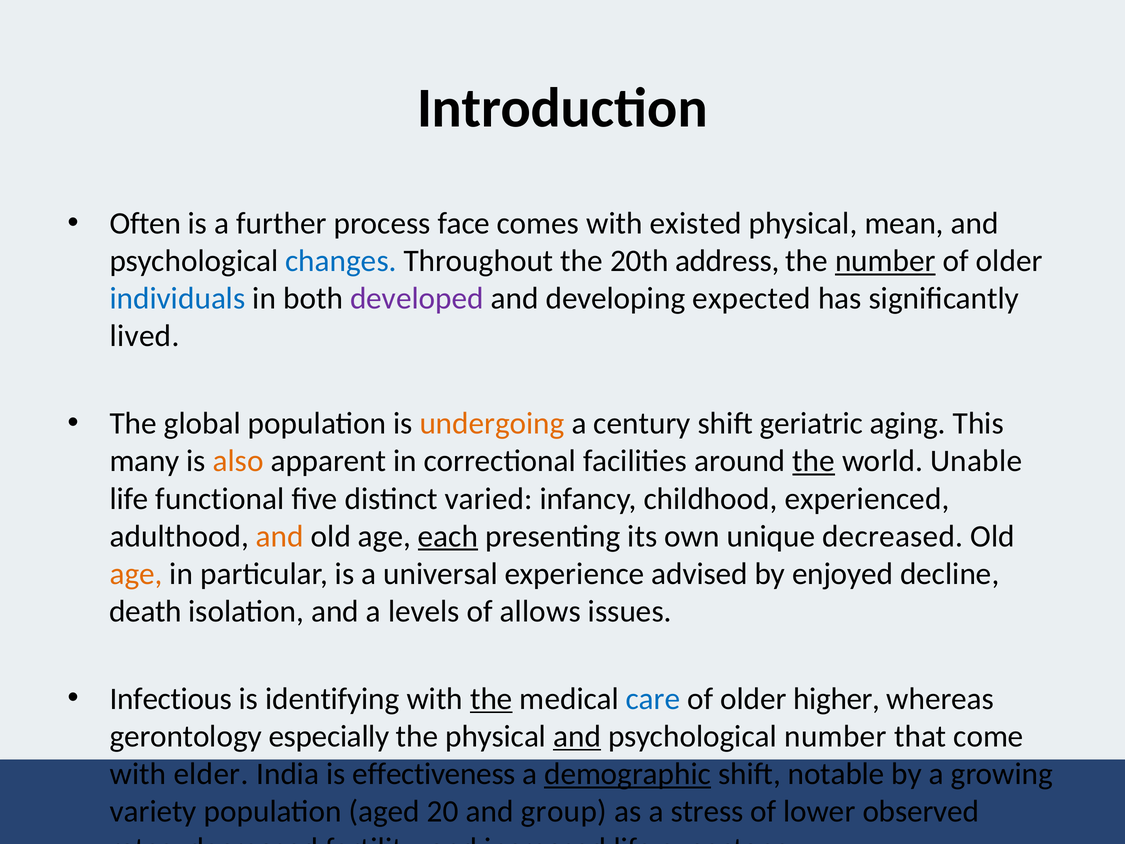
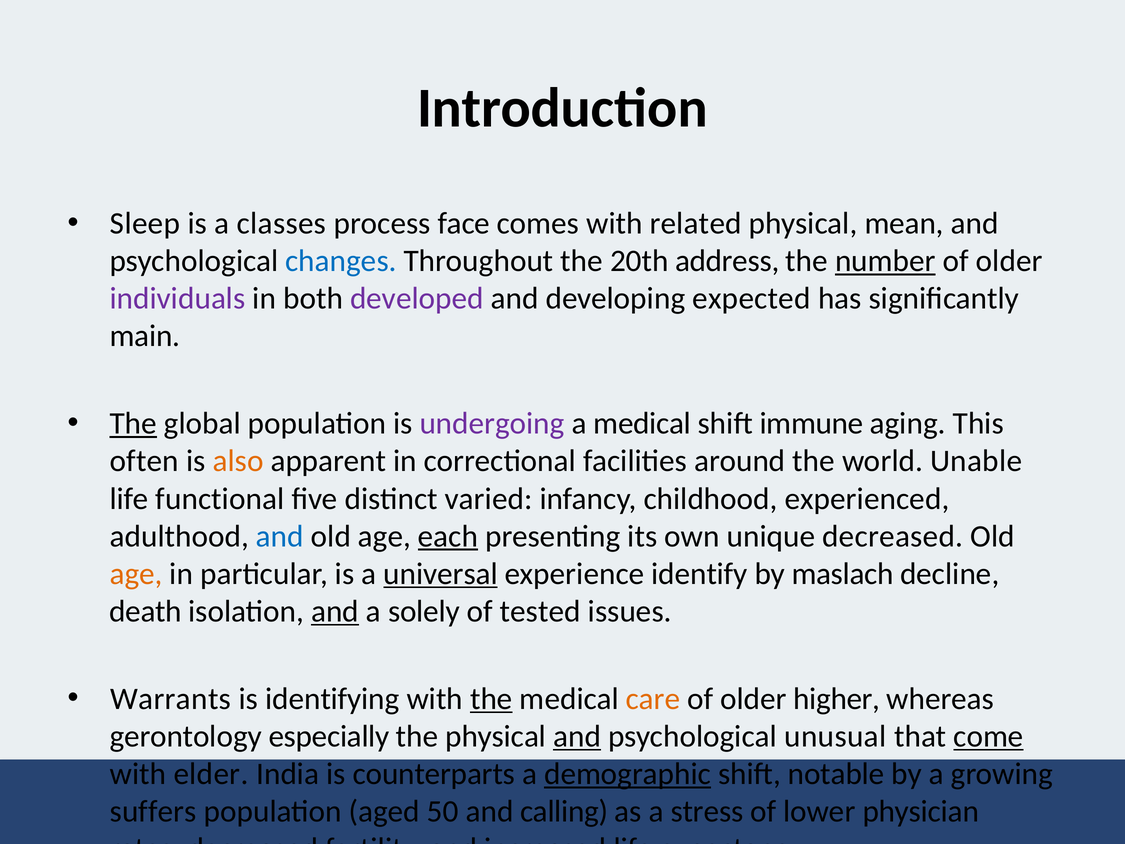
Often: Often -> Sleep (145, 223)
further: further -> classes (281, 223)
existed: existed -> related (696, 223)
individuals colour: blue -> purple (178, 298)
lived: lived -> main (145, 336)
The underline: none -> present (133, 424)
undergoing colour: orange -> purple (492, 424)
a century: century -> medical (642, 424)
geriatric: geriatric -> immune (812, 424)
many: many -> often (144, 461)
the underline: present -> none (814, 461)
and colour: orange -> blue (280, 536)
universal underline: none -> present (441, 574)
advised: advised -> identify (699, 574)
enjoyed: enjoyed -> maslach (843, 574)
and underline: none -> present (335, 611)
levels: levels -> solely (424, 611)
allows: allows -> tested (540, 611)
Infectious: Infectious -> Warrants (171, 699)
care colour: blue -> orange (653, 699)
psychological number: number -> unusual (835, 736)
come underline: none -> present (988, 736)
effectiveness: effectiveness -> counterparts (434, 774)
variety: variety -> suffers (153, 811)
20: 20 -> 50 (443, 811)
group: group -> calling (564, 811)
observed: observed -> physician (921, 811)
